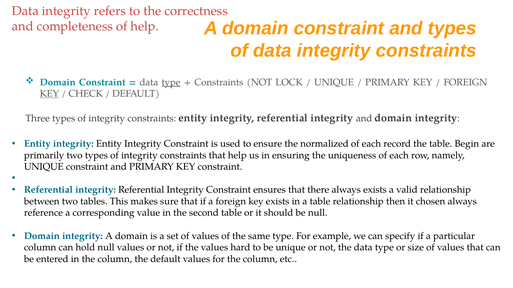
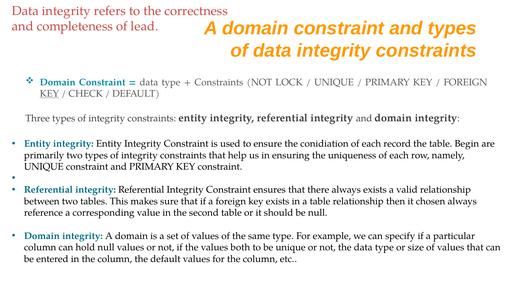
of help: help -> lead (145, 26)
type underline: present -> none (171, 82)
normalized: normalized -> conidiation (324, 144)
hard: hard -> both (240, 248)
